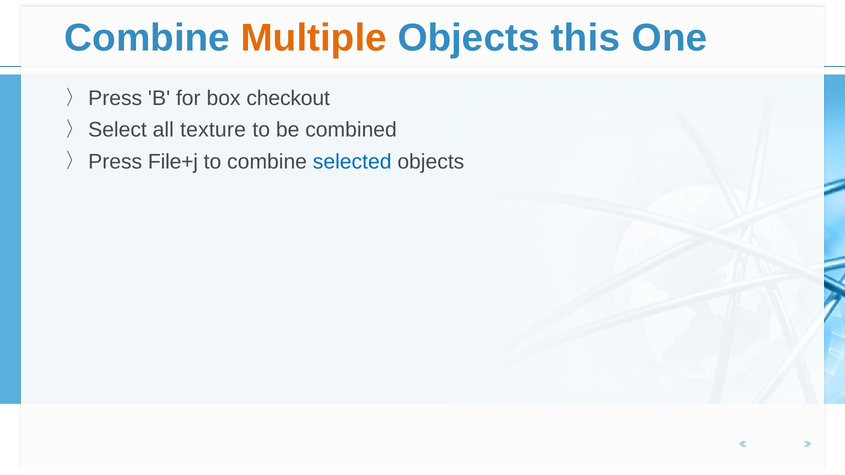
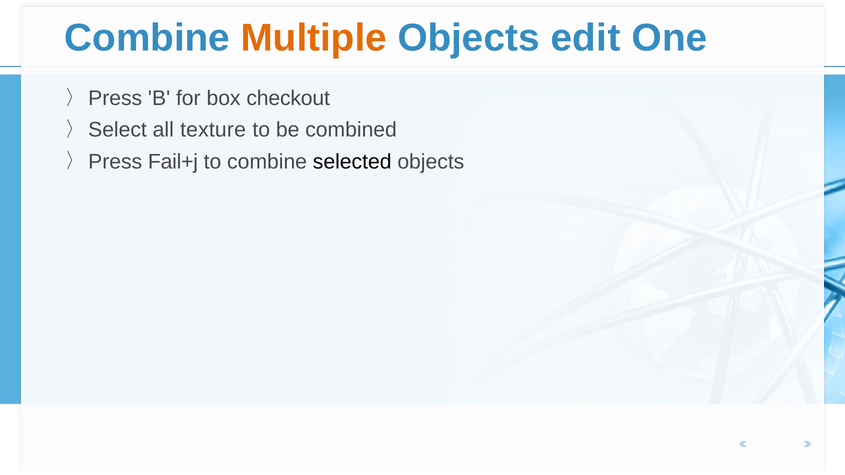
this: this -> edit (586, 38)
File+j: File+j -> Fail+j (173, 162)
selected colour: blue -> black (352, 162)
